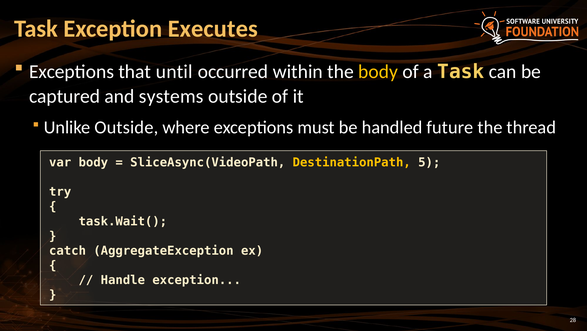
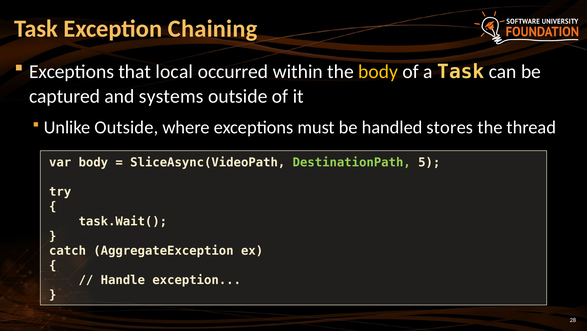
Executes: Executes -> Chaining (213, 29)
until: until -> local (174, 71)
future: future -> stores (450, 127)
DestinationPath colour: yellow -> light green (352, 162)
